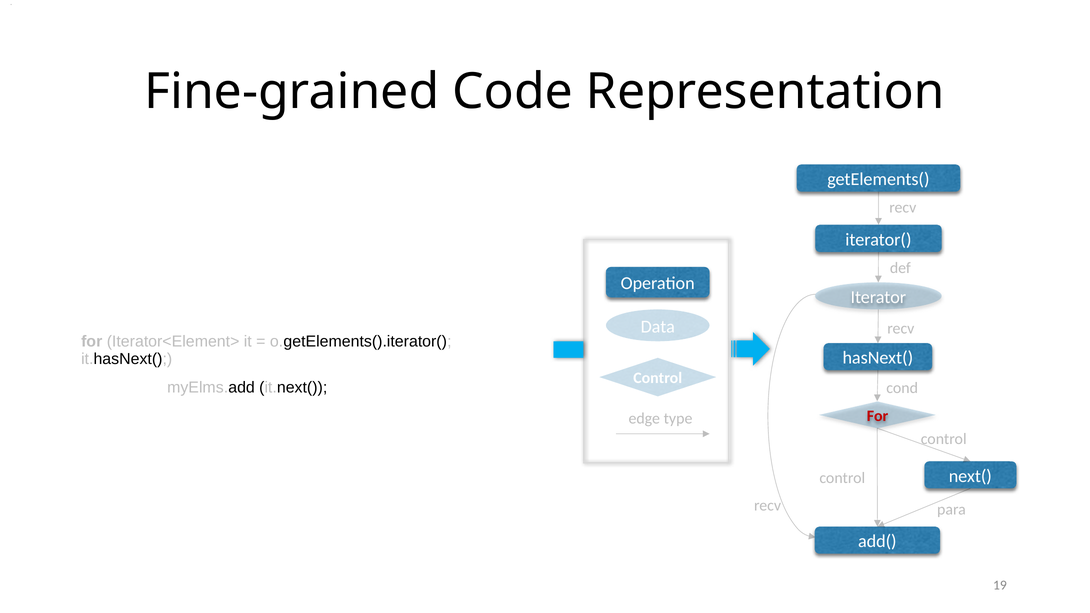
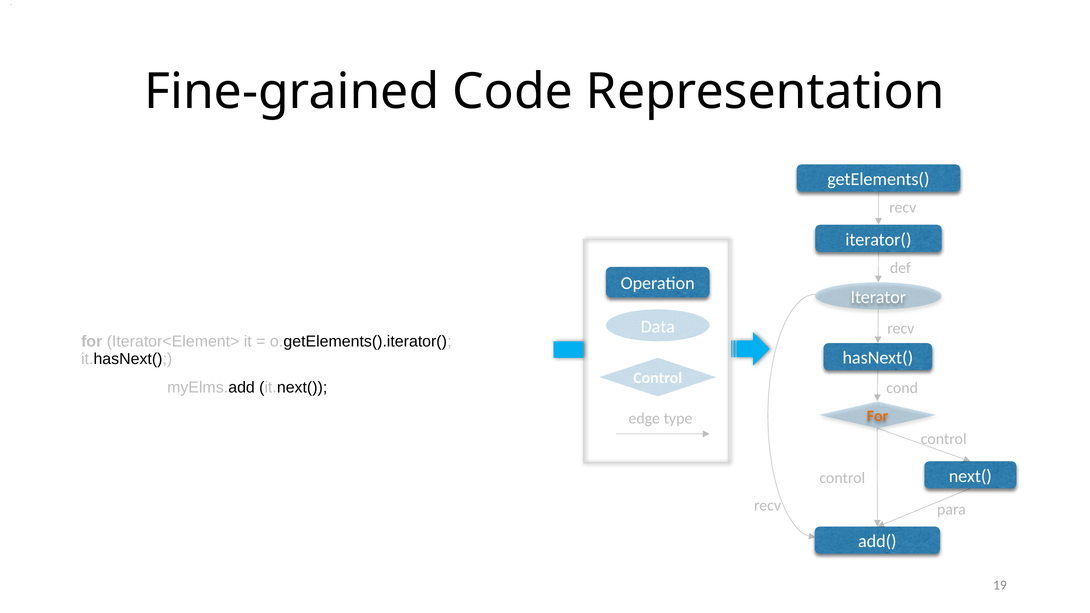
For colour: red -> orange (877, 416)
